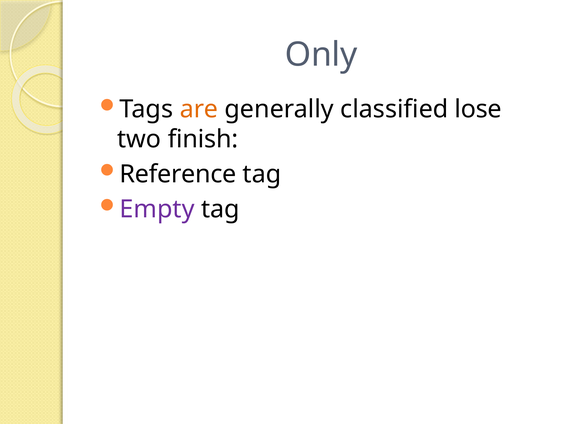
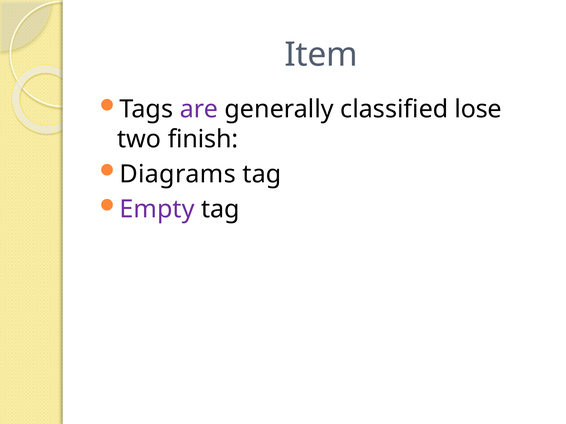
Only: Only -> Item (321, 55)
are colour: orange -> purple (199, 109)
Reference: Reference -> Diagrams (178, 174)
